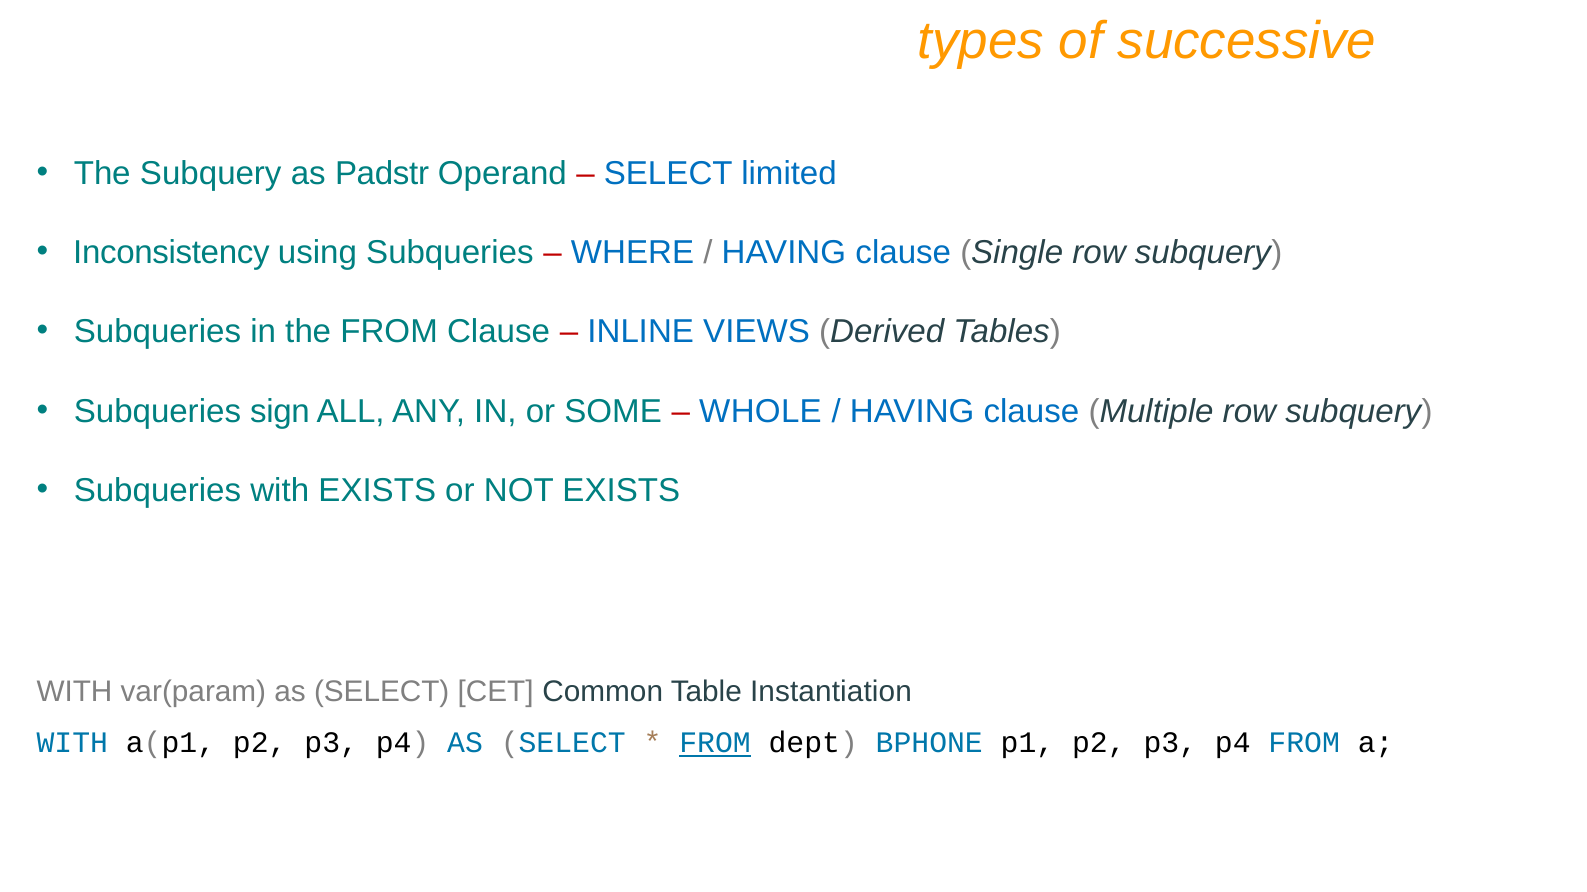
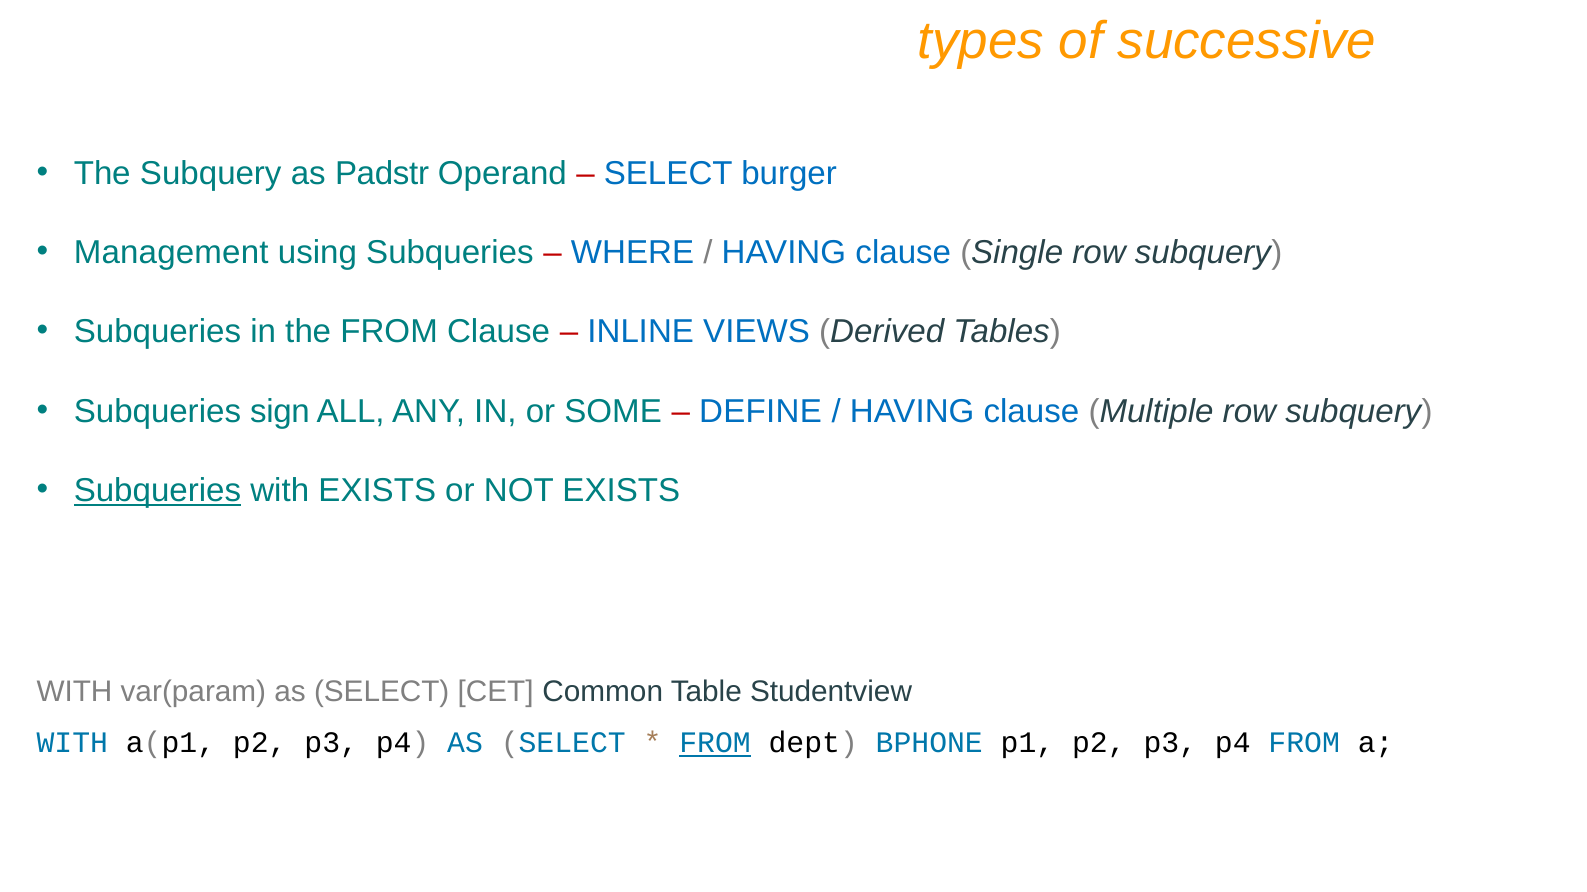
limited: limited -> burger (789, 173)
Inconsistency: Inconsistency -> Management (171, 253)
WHOLE: WHOLE -> DEFINE (761, 412)
Subqueries underline: none -> present (157, 491)
Instantiation: Instantiation -> Studentview (831, 692)
